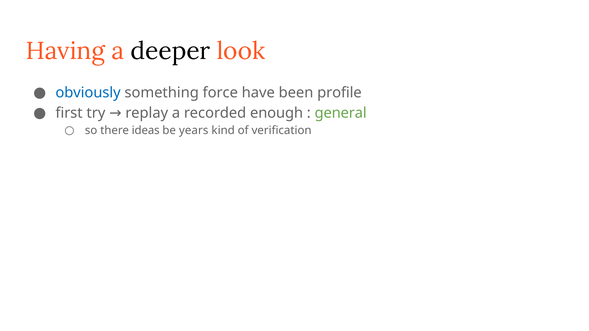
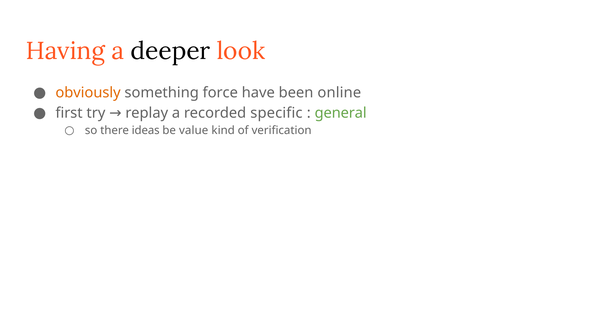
obviously colour: blue -> orange (88, 93)
profile: profile -> online (339, 93)
enough: enough -> specific (276, 113)
years: years -> value (194, 130)
